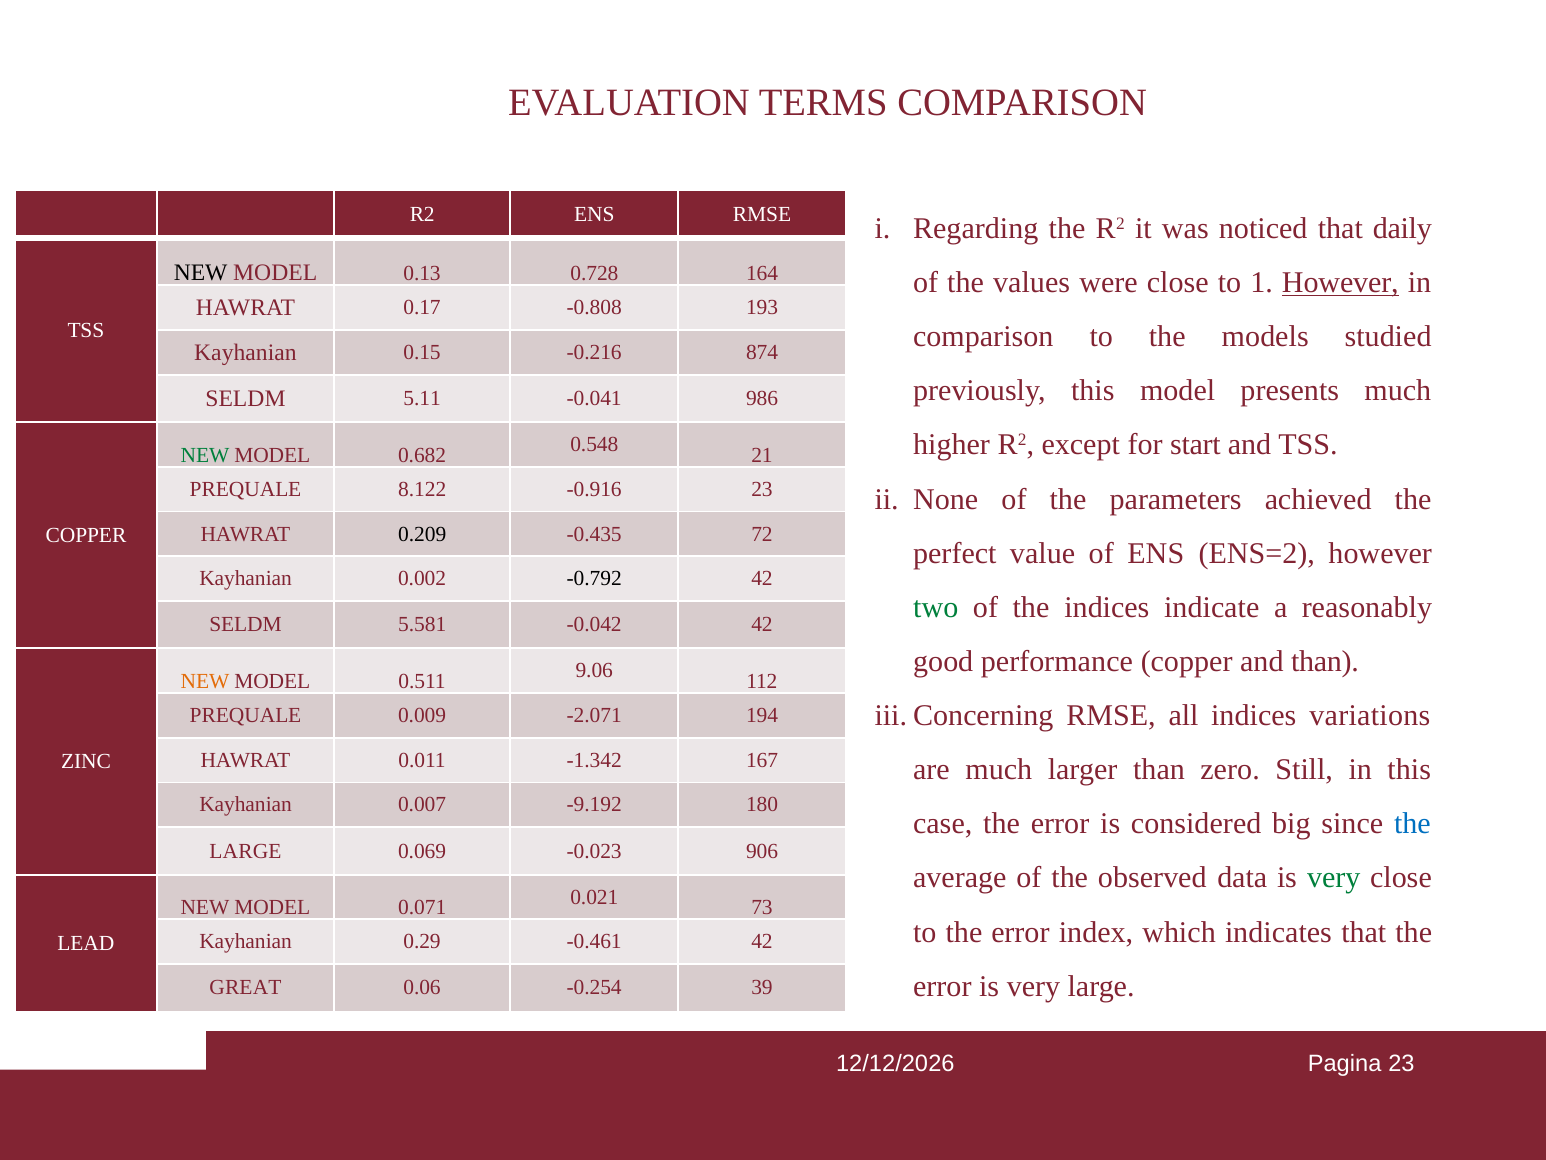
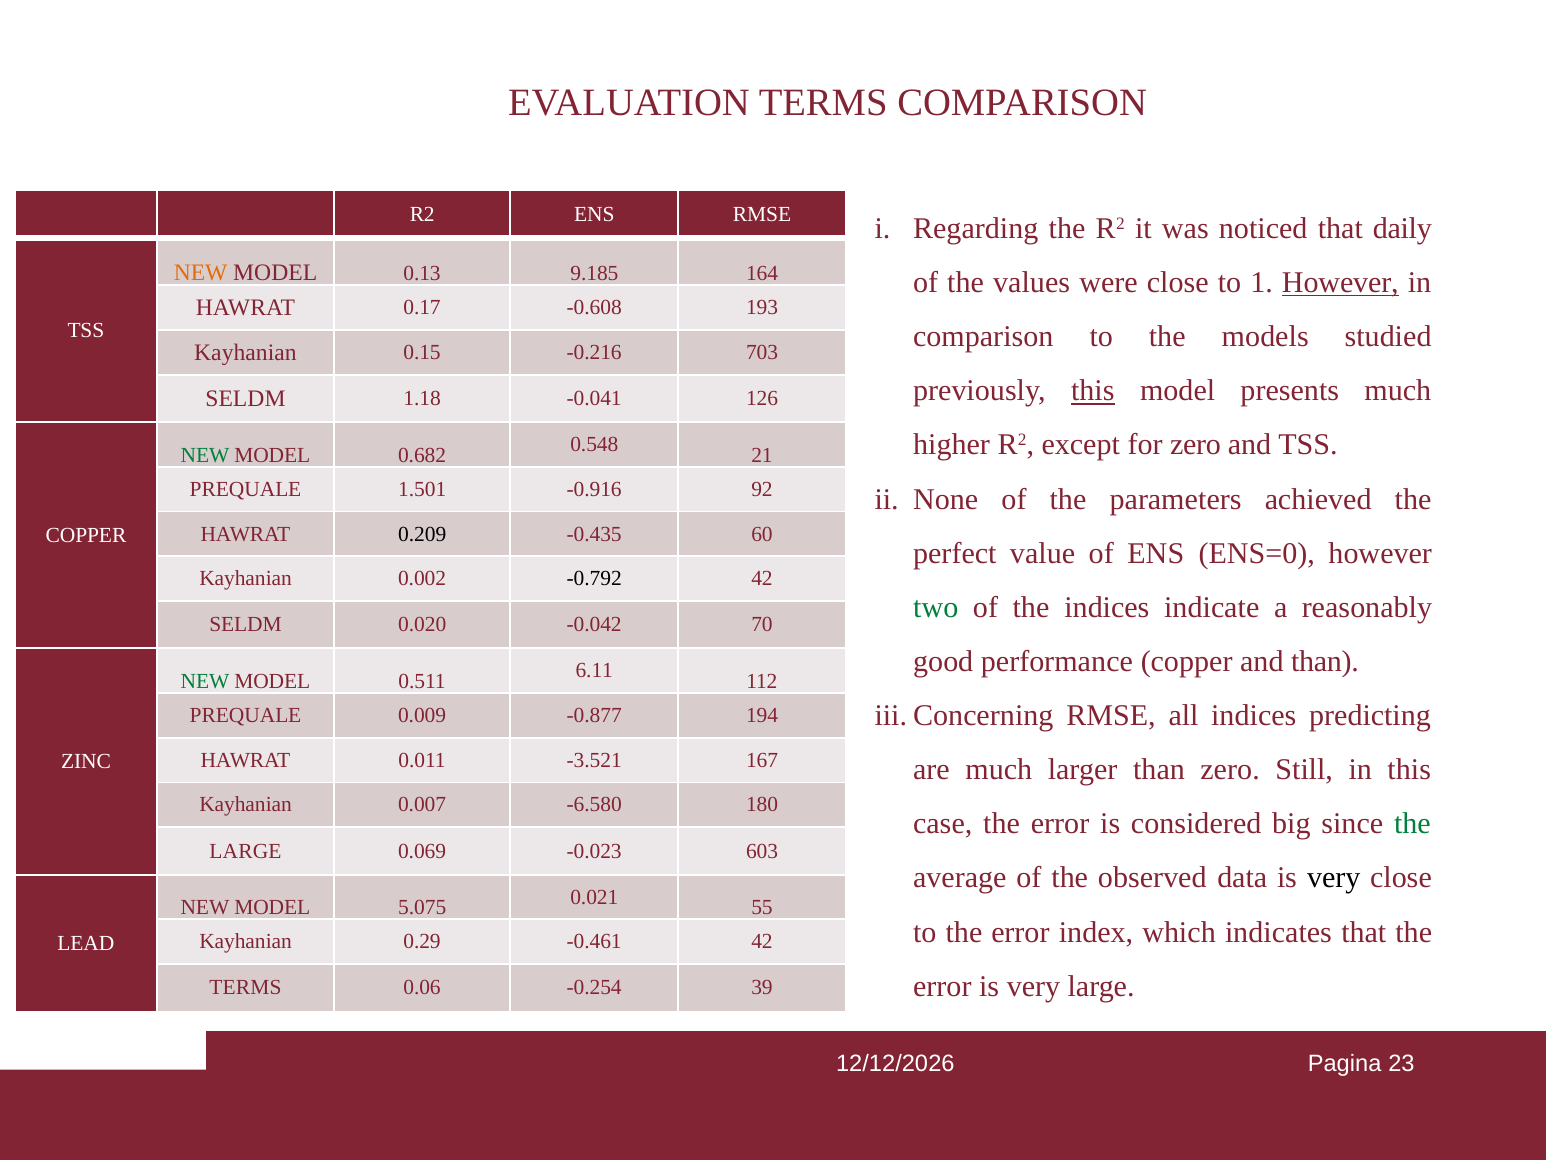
NEW colour: black -> orange (201, 272)
0.728: 0.728 -> 9.185 (594, 273)
-0.808: -0.808 -> -0.608 (594, 308)
874: 874 -> 703 (762, 352)
this underline: none -> present (1093, 391)
5.11: 5.11 -> 1.18 (422, 398)
986: 986 -> 126 (762, 398)
for start: start -> zero (1195, 445)
8.122: 8.122 -> 1.501 (422, 489)
-0.916 23: 23 -> 92 (762, 489)
72: 72 -> 60 (762, 534)
ENS=2: ENS=2 -> ENS=0 (1257, 553)
5.581: 5.581 -> 0.020 (422, 624)
-0.042 42: 42 -> 70 (762, 624)
NEW colour: orange -> green (205, 681)
9.06: 9.06 -> 6.11 (594, 671)
variations: variations -> predicting (1370, 715)
-2.071: -2.071 -> -0.877 (594, 715)
-1.342: -1.342 -> -3.521 (594, 760)
-9.192: -9.192 -> -6.580 (594, 805)
the colour: blue -> green (1412, 824)
906: 906 -> 603 (762, 851)
very colour: green -> black (1334, 878)
0.071: 0.071 -> 5.075 (422, 907)
73: 73 -> 55 (762, 907)
GREAT: GREAT -> TERMS (245, 987)
